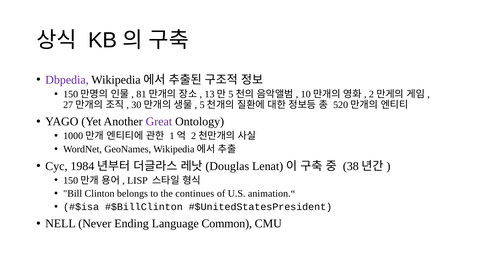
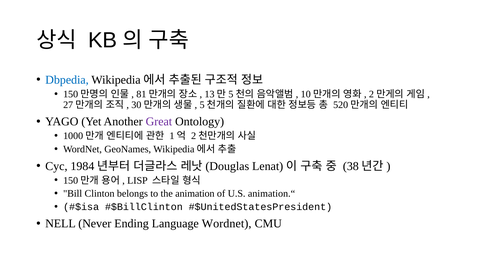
Dbpedia colour: purple -> blue (67, 80)
continues: continues -> animation (195, 193)
Language Common: Common -> Wordnet (227, 223)
